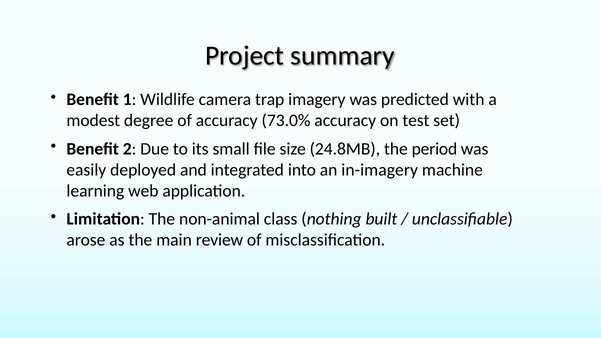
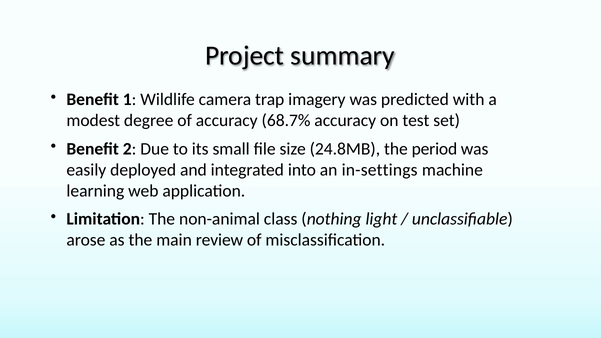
73.0%: 73.0% -> 68.7% (286, 120)
in-imagery: in-imagery -> in-settings (380, 170)
built: built -> light (381, 219)
